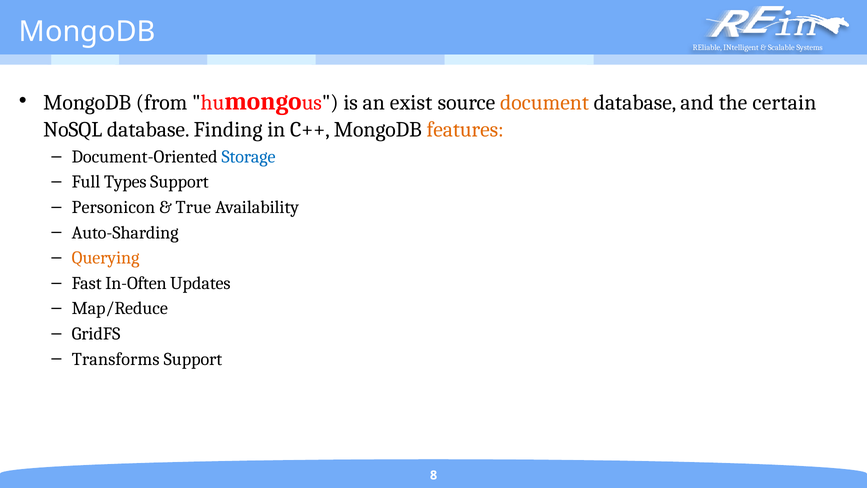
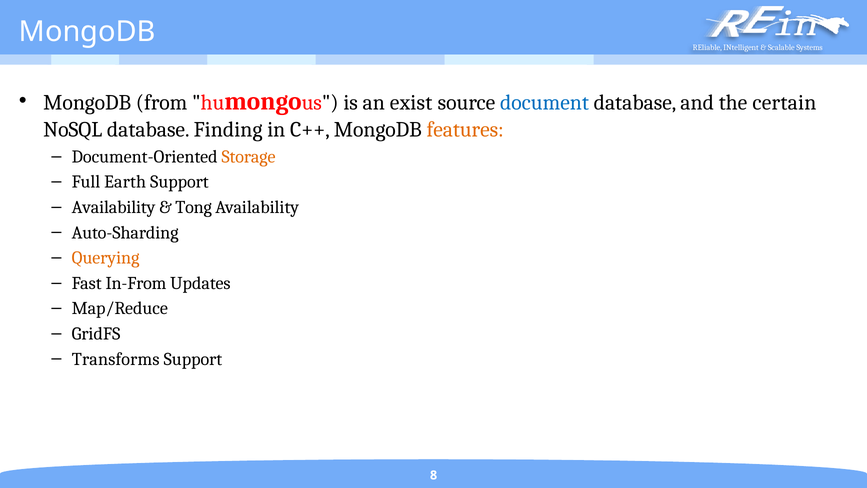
document colour: orange -> blue (544, 103)
Storage colour: blue -> orange (249, 157)
Types: Types -> Earth (125, 182)
Personicon: Personicon -> Availability (114, 207)
True: True -> Tong (194, 207)
In-Often: In-Often -> In-From (136, 283)
